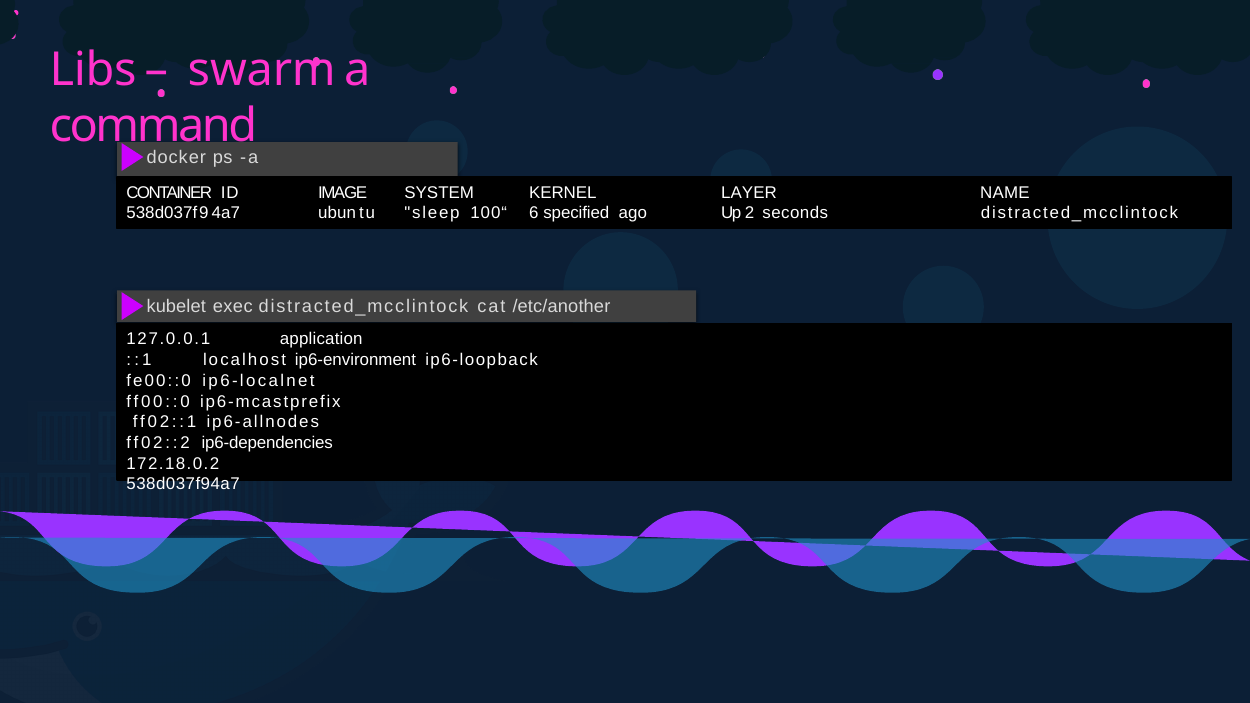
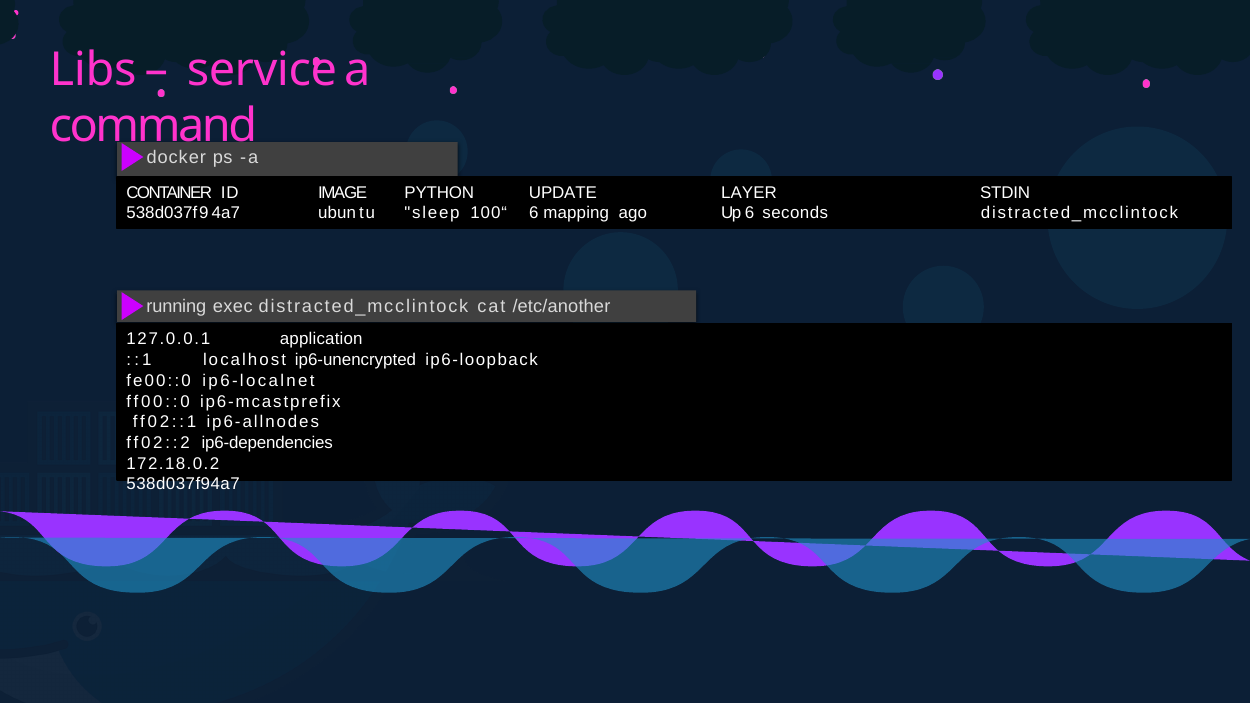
swarm: swarm -> service (262, 70)
SYSTEM: SYSTEM -> PYTHON (439, 192)
KERNEL: KERNEL -> UPDATE (563, 192)
NAME: NAME -> STDIN (1005, 192)
specified: specified -> mapping (576, 213)
Up 2: 2 -> 6 (749, 213)
kubelet: kubelet -> running (176, 306)
ip6-environment: ip6-environment -> ip6-unencrypted (355, 360)
